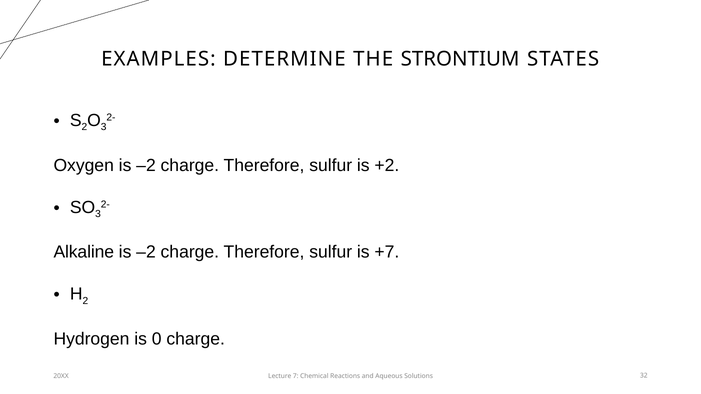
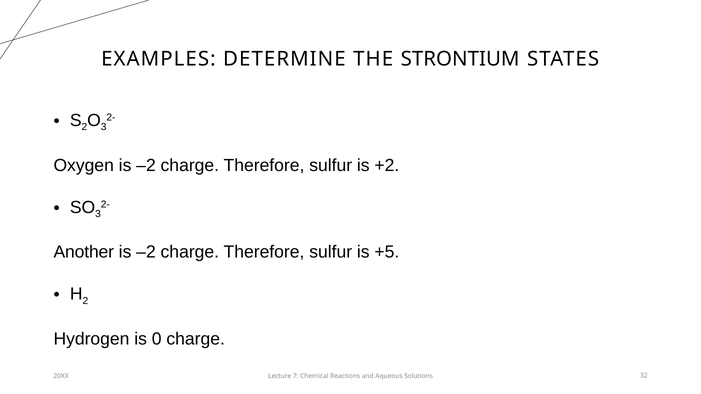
Alkaline: Alkaline -> Another (84, 252)
+7: +7 -> +5 (387, 252)
